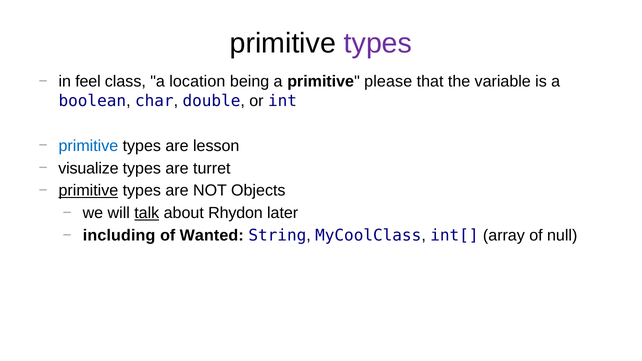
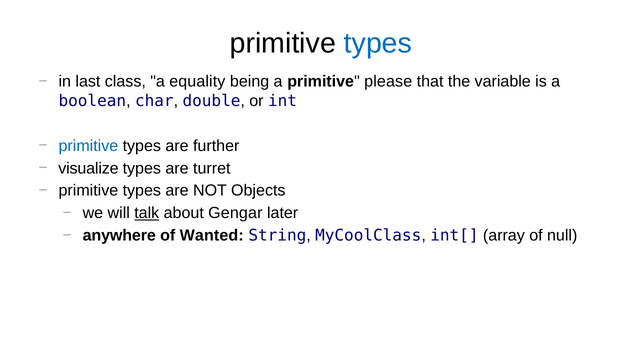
types colour: purple -> blue (378, 43)
feel: feel -> last (88, 82)
location: location -> equality (197, 82)
lesson: lesson -> further (216, 146)
primitive underline: present -> none (88, 191)
Rhydon: Rhydon -> Gengar (235, 213)
including: including -> anywhere (119, 236)
